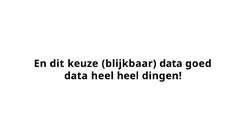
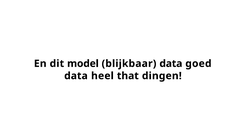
keuze: keuze -> model (83, 64)
heel heel: heel -> that (128, 76)
